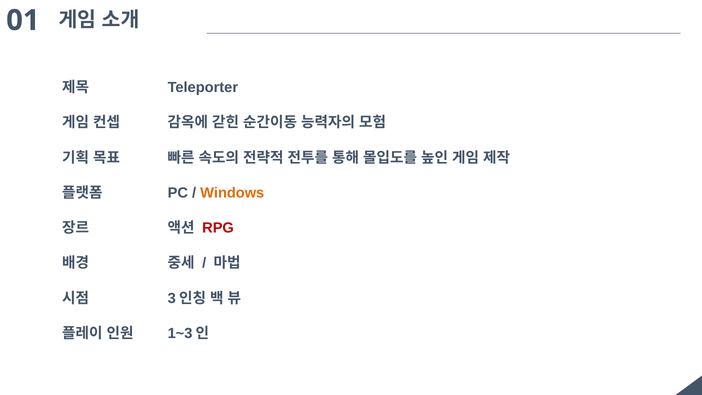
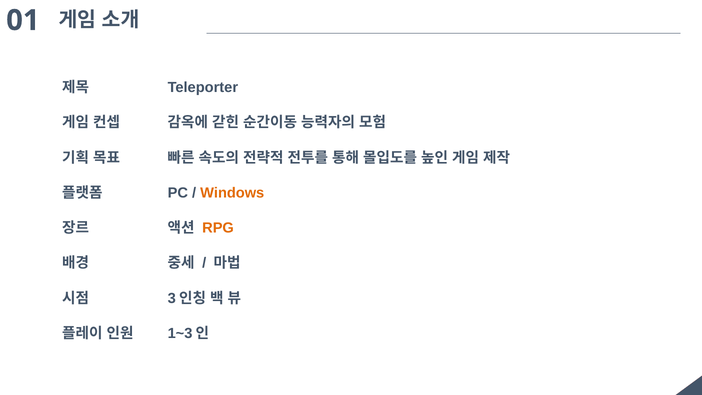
RPG colour: red -> orange (218, 228)
